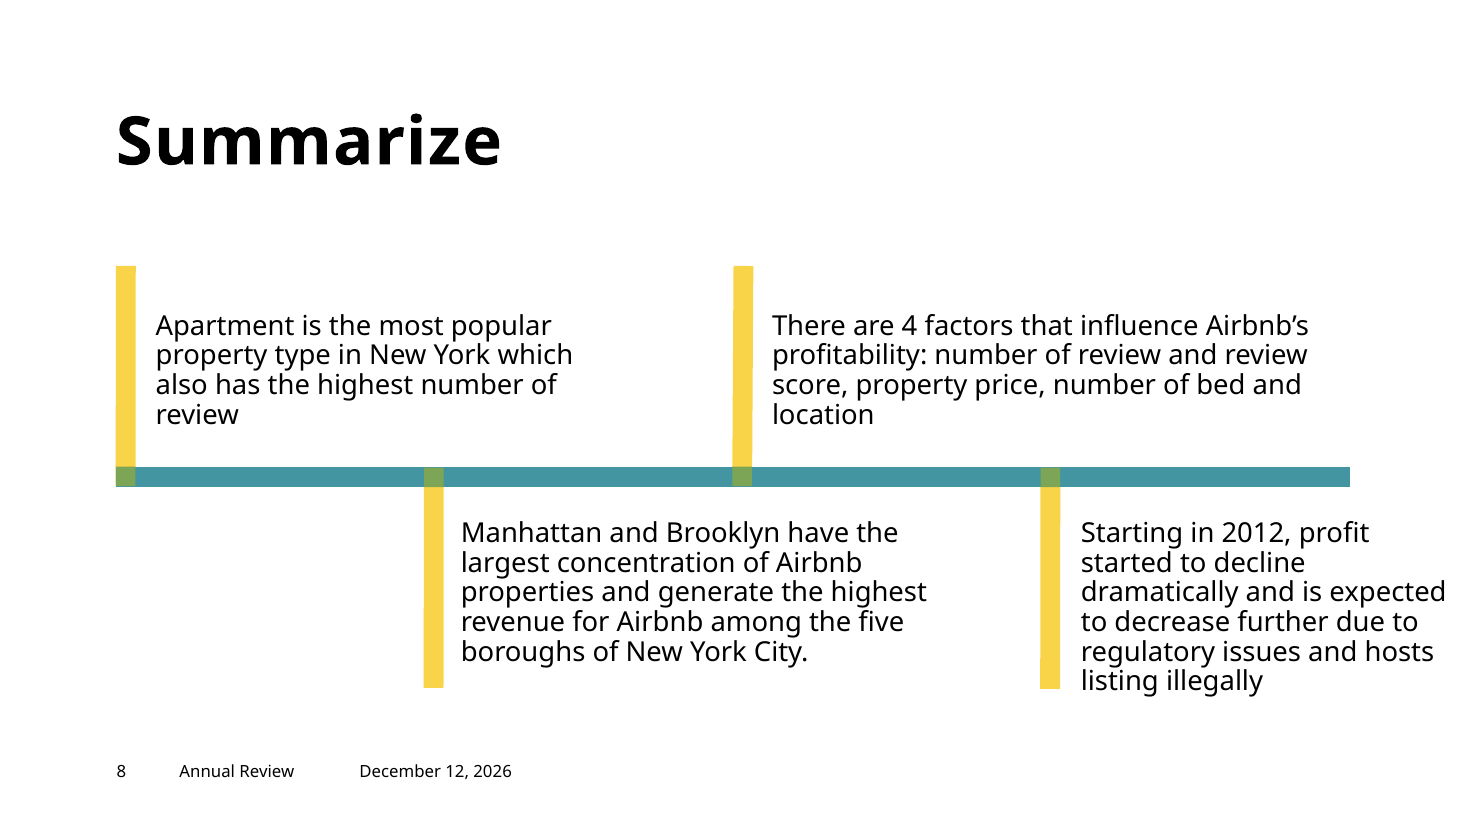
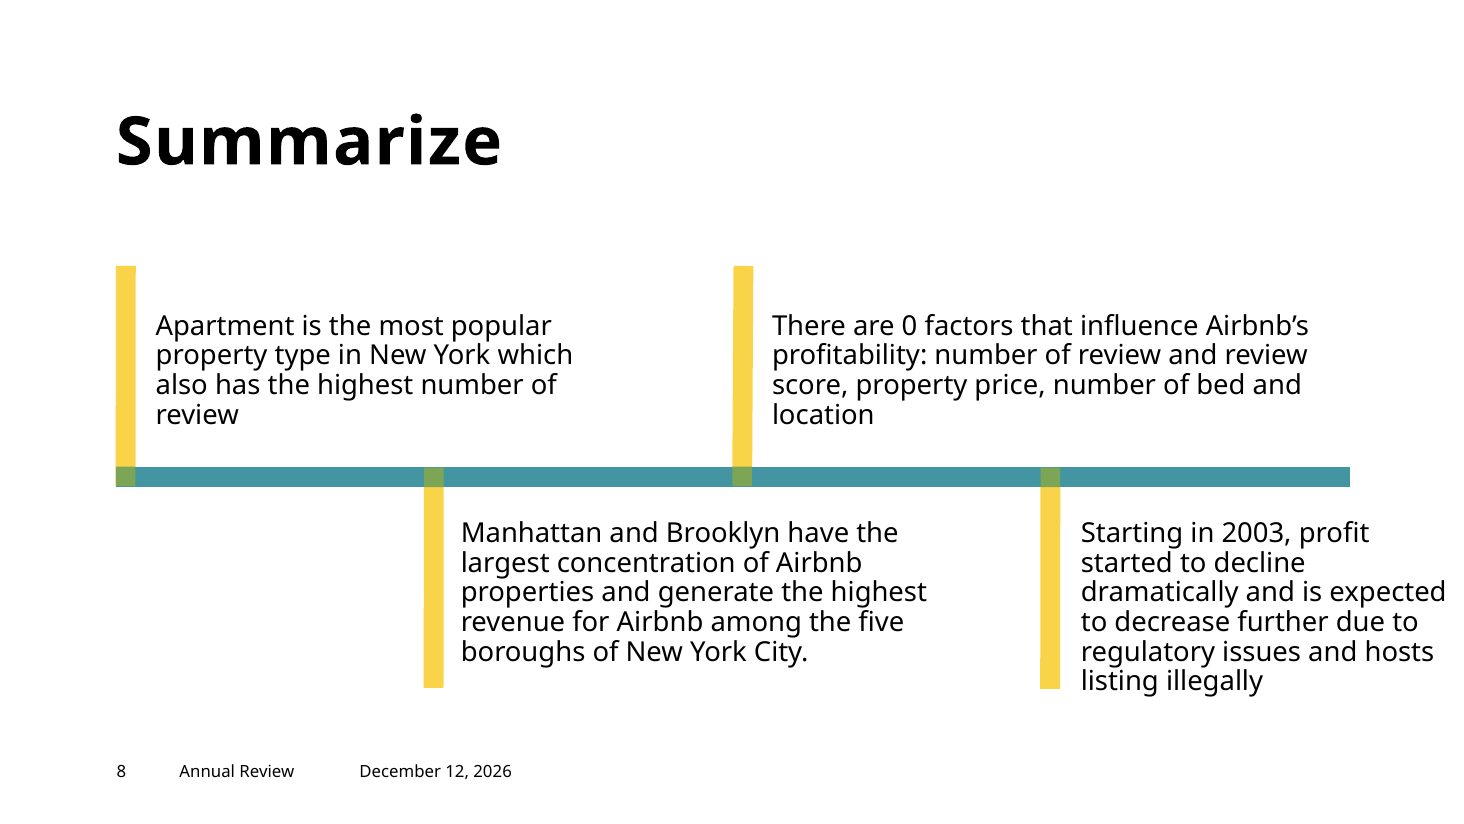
4: 4 -> 0 (910, 326)
2012: 2012 -> 2003 (1257, 533)
